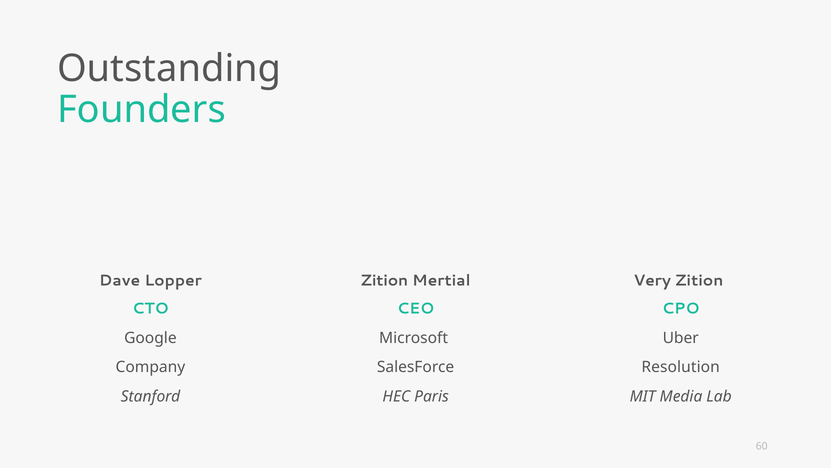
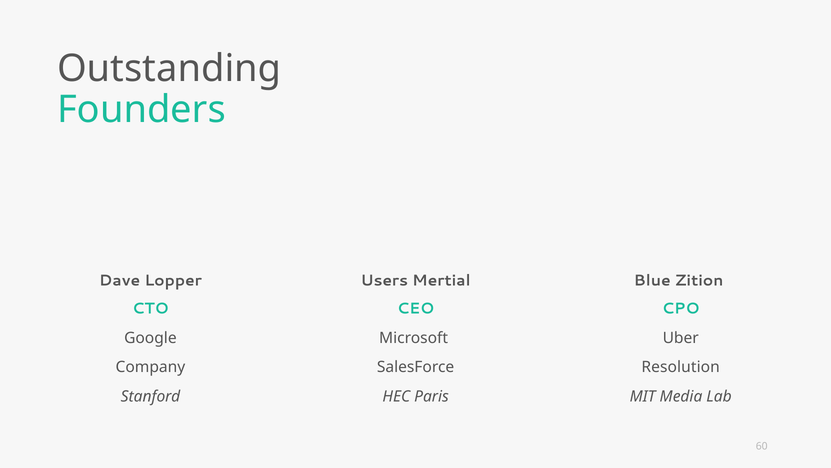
Zition: Zition -> Users (384, 280)
Very: Very -> Blue (652, 280)
